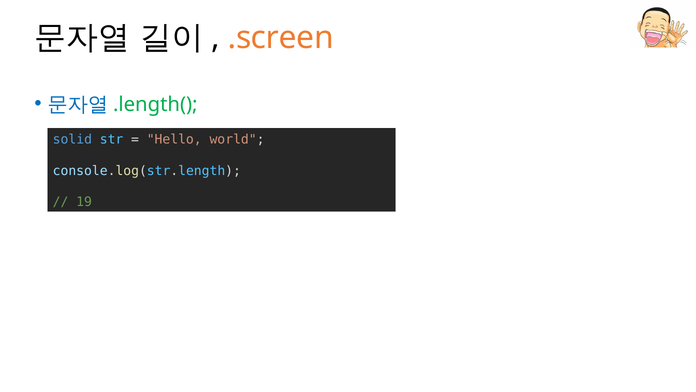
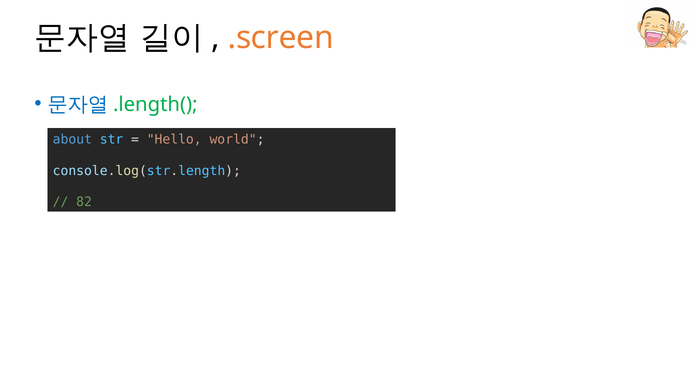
solid: solid -> about (72, 139)
19: 19 -> 82 (84, 202)
